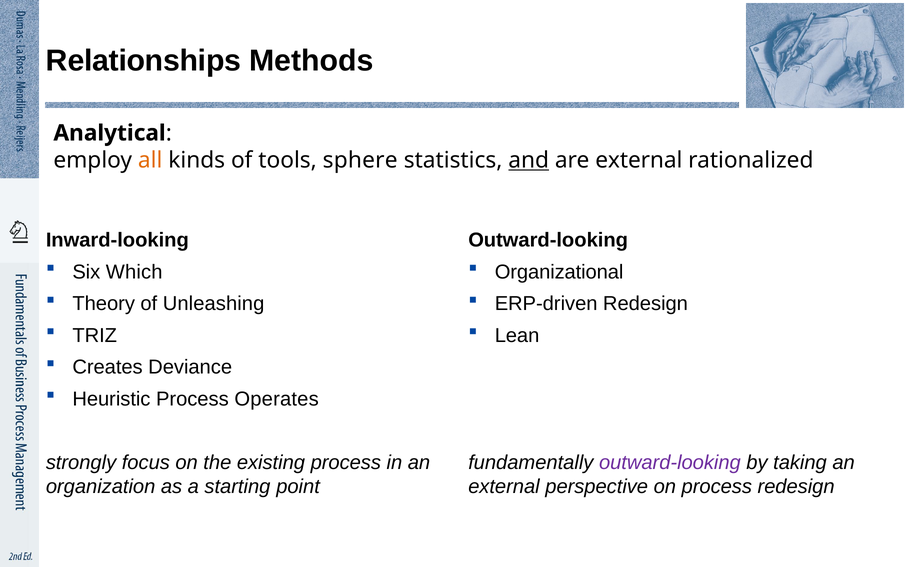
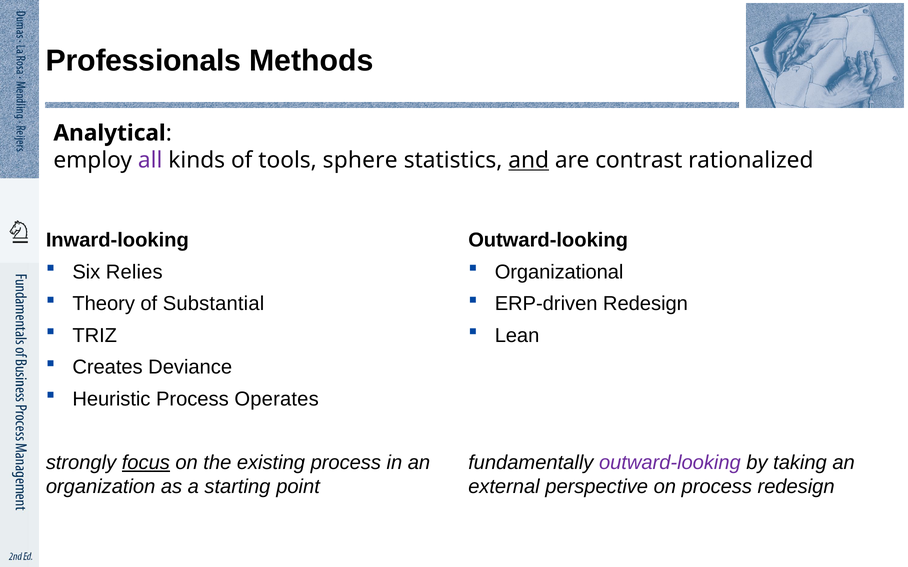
Relationships: Relationships -> Professionals (143, 61)
all colour: orange -> purple (150, 160)
are external: external -> contrast (639, 160)
Which: Which -> Relies (134, 272)
Unleashing: Unleashing -> Substantial (214, 304)
focus underline: none -> present (146, 463)
